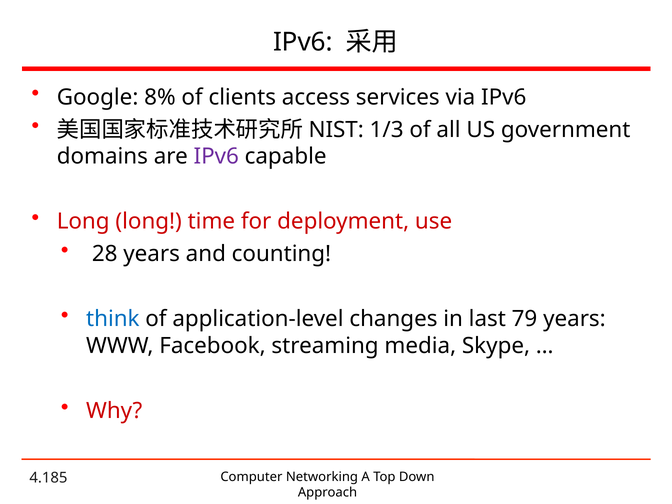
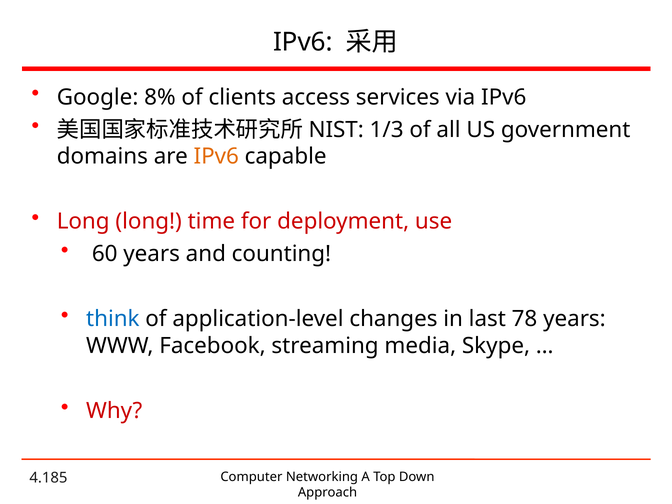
IPv6 colour: purple -> orange (216, 157)
28: 28 -> 60 (105, 254)
79: 79 -> 78 (524, 319)
